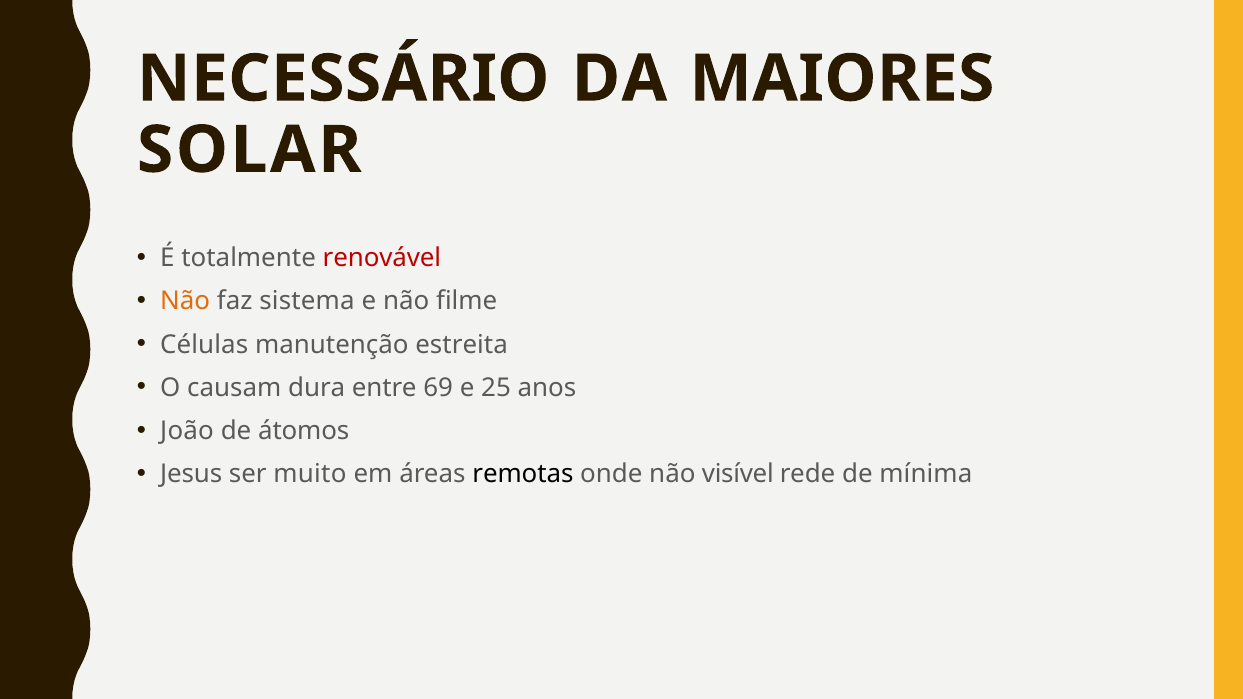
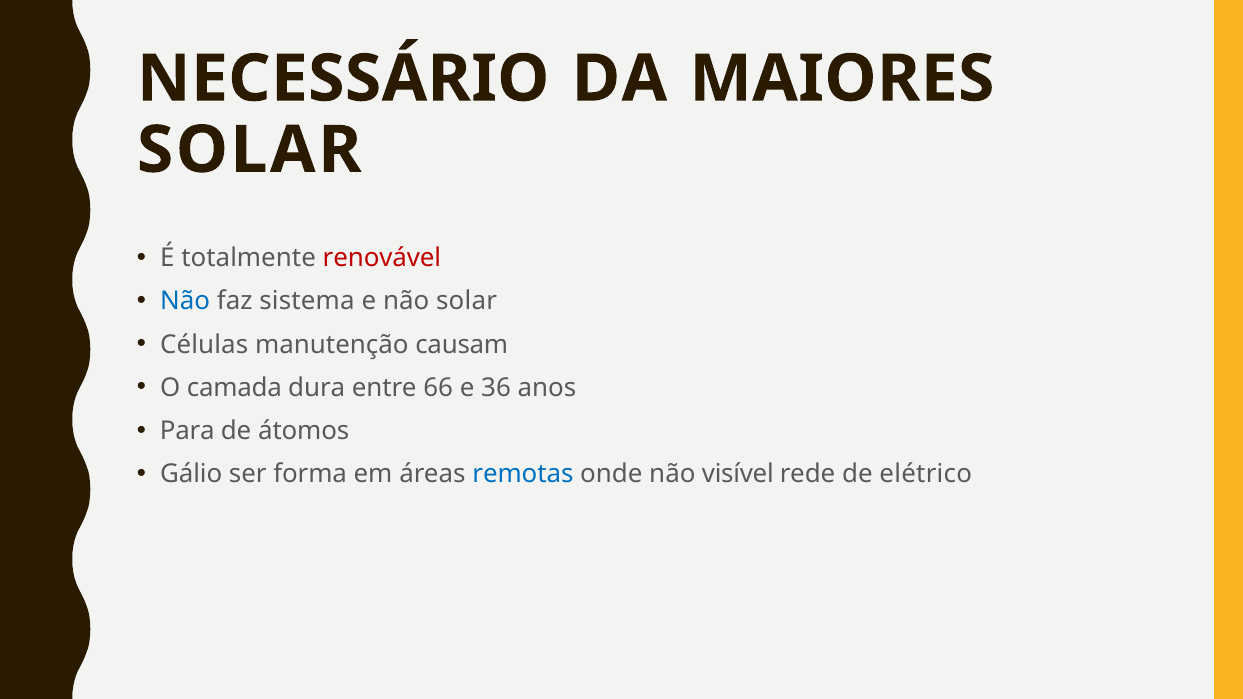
Não colour: orange -> blue (185, 301)
não filme: filme -> solar (467, 301)
estreita: estreita -> causam (462, 345)
causam: causam -> camada (234, 388)
69: 69 -> 66 (438, 388)
25: 25 -> 36 (496, 388)
João: João -> Para (187, 431)
Jesus: Jesus -> Gálio (191, 474)
muito: muito -> forma (310, 474)
remotas colour: black -> blue (523, 474)
mínima: mínima -> elétrico (926, 474)
